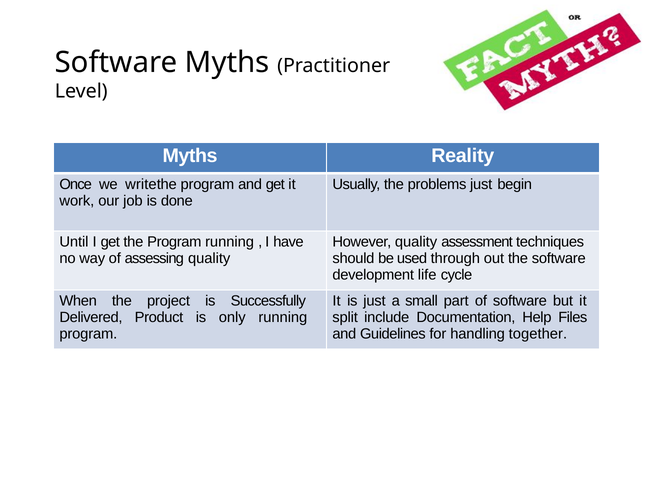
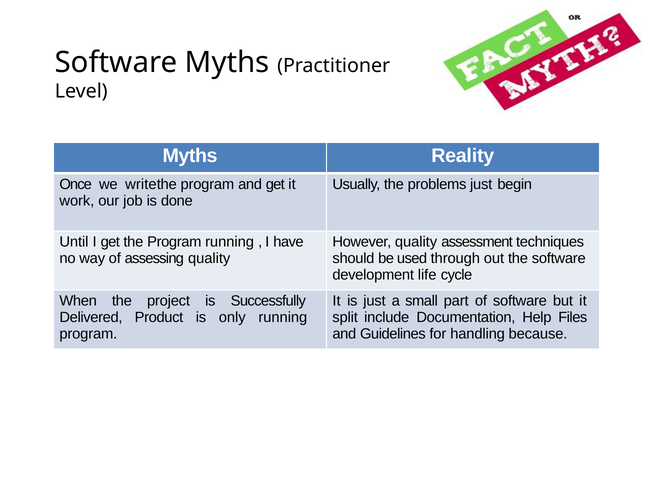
together: together -> because (538, 334)
